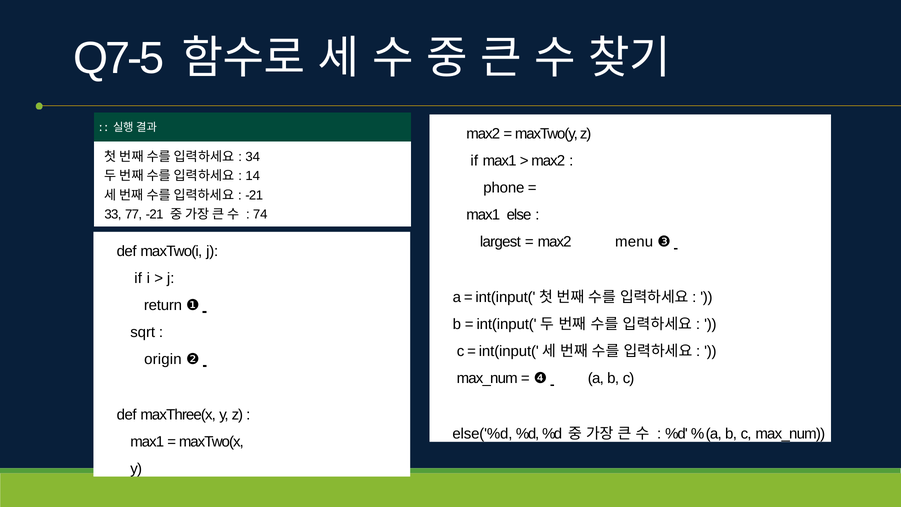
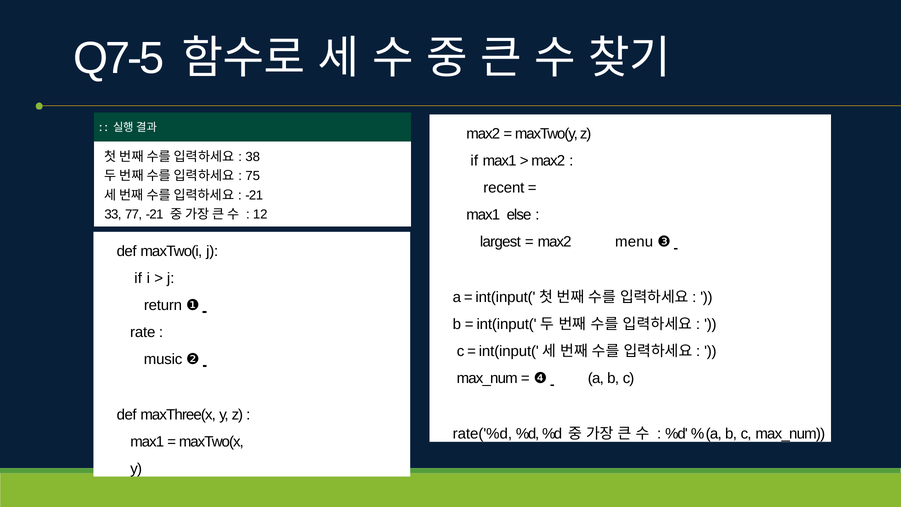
34: 34 -> 38 (253, 157)
14: 14 -> 75 (253, 176)
phone: phone -> recent (504, 188)
74: 74 -> 12 (260, 214)
sqrt: sqrt -> rate (143, 332)
origin: origin -> music (163, 359)
else('%d: else('%d -> rate('%d (482, 434)
